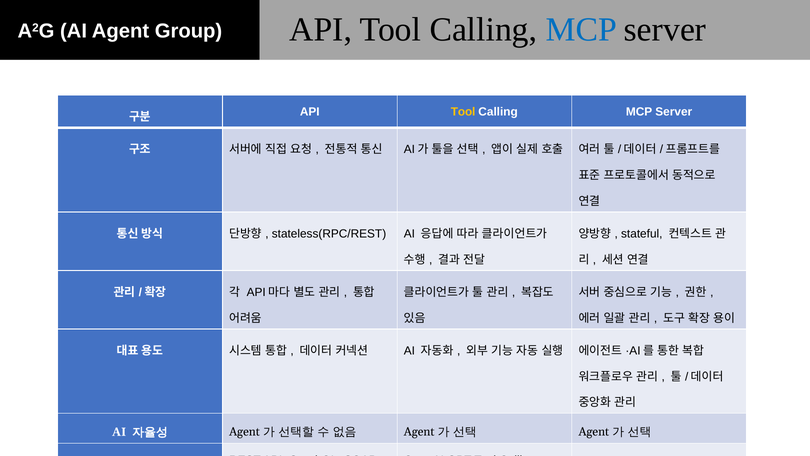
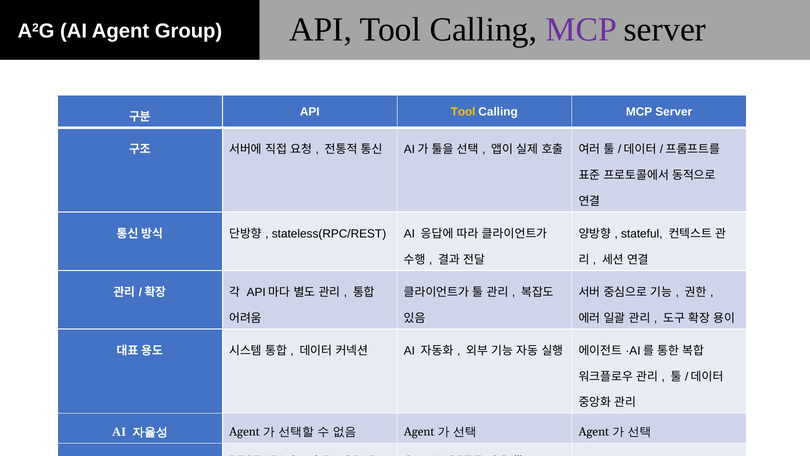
MCP colour: blue -> purple (581, 30)
